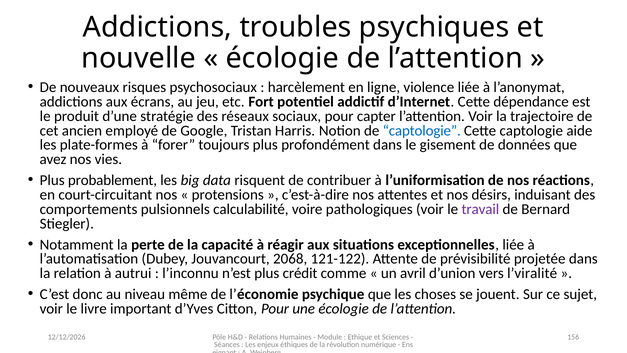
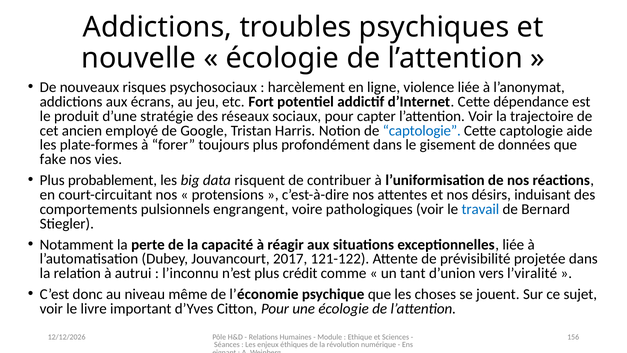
avez: avez -> fake (53, 159)
calculabilité: calculabilité -> engrangent (251, 209)
travail colour: purple -> blue (480, 209)
2068: 2068 -> 2017 (290, 259)
avril: avril -> tant (413, 273)
